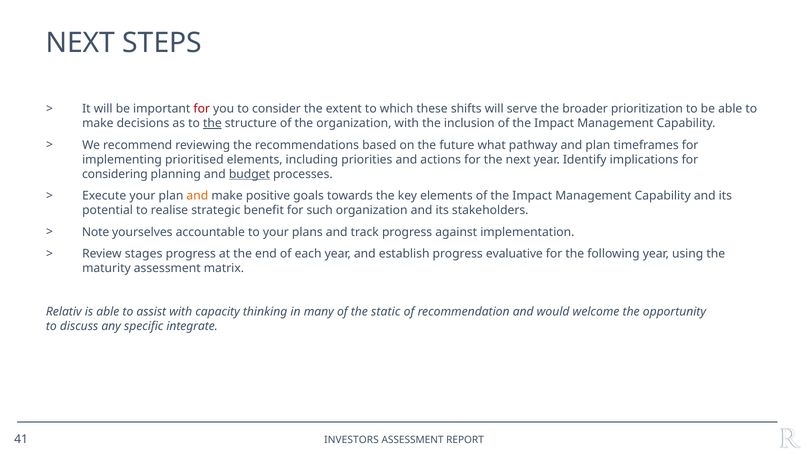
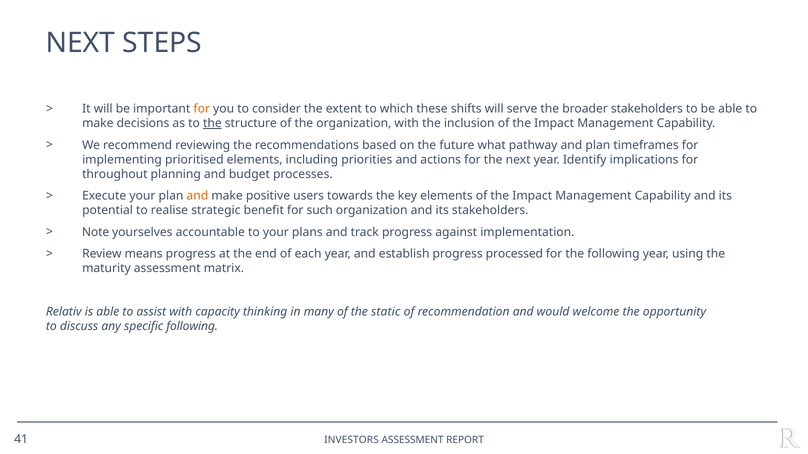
for colour: red -> orange (202, 109)
broader prioritization: prioritization -> stakeholders (647, 109)
considering: considering -> throughout (115, 174)
budget underline: present -> none (249, 174)
goals: goals -> users (309, 196)
stages: stages -> means (144, 254)
evaluative: evaluative -> processed (514, 254)
specific integrate: integrate -> following (192, 327)
